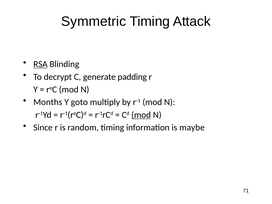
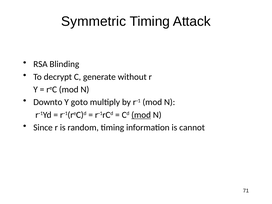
RSA underline: present -> none (40, 64)
padding: padding -> without (132, 77)
Months: Months -> Downto (48, 102)
maybe: maybe -> cannot (192, 128)
